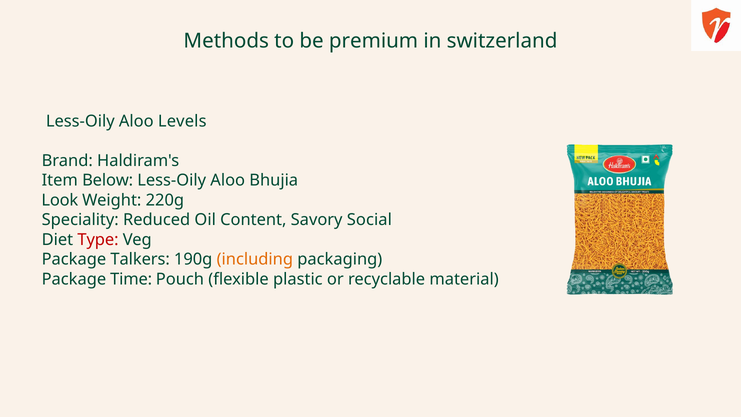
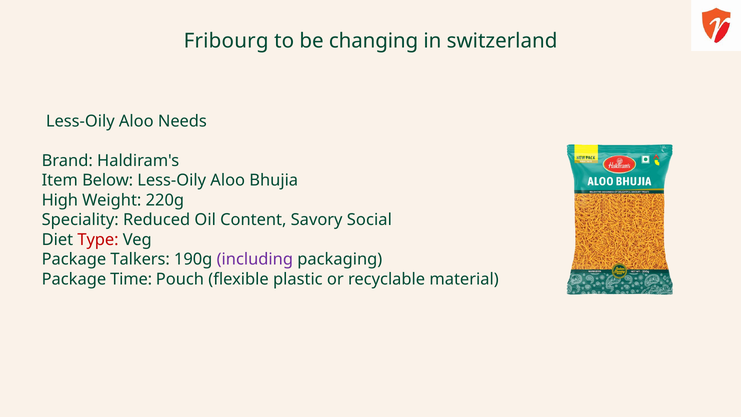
Methods: Methods -> Fribourg (226, 41)
premium: premium -> changing (374, 41)
Levels: Levels -> Needs (182, 121)
Look: Look -> High (60, 200)
including colour: orange -> purple (255, 259)
